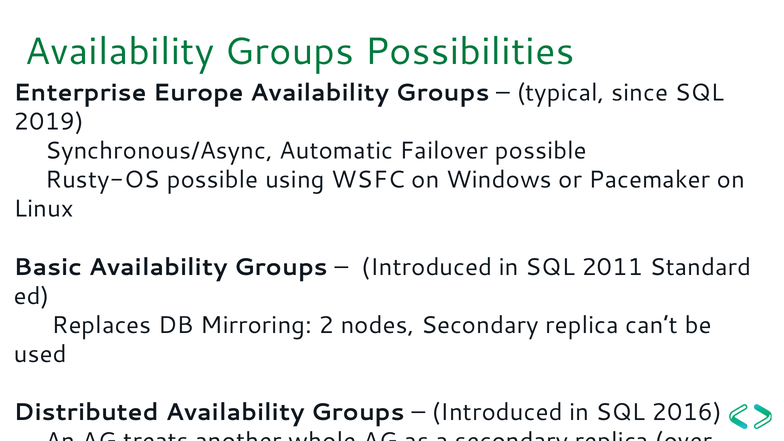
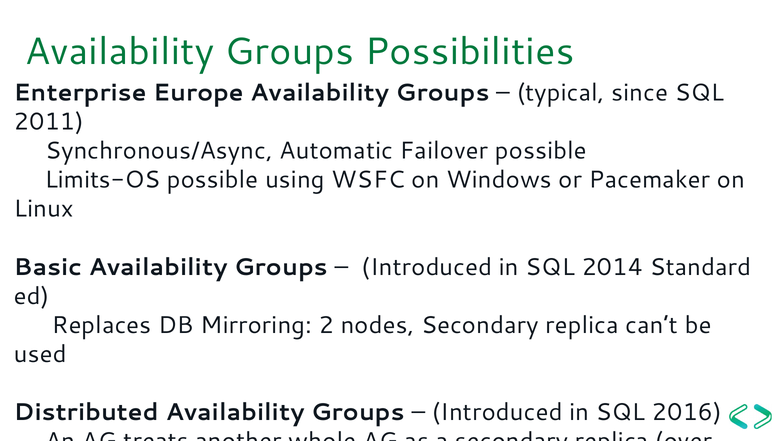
2019: 2019 -> 2011 (49, 122)
Rusty-OS: Rusty-OS -> Limits-OS (103, 180)
2011: 2011 -> 2014 (612, 267)
